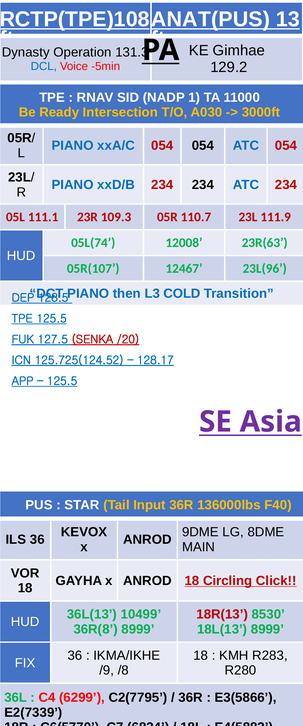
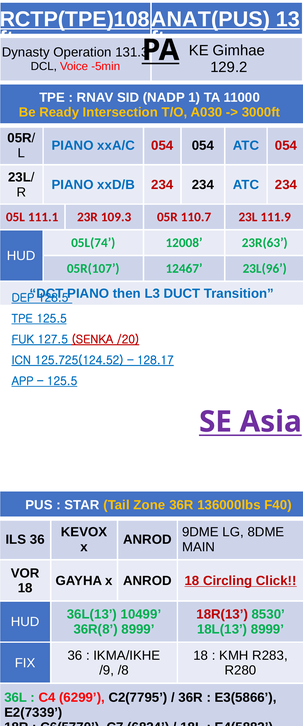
DCL colour: blue -> black (44, 66)
COLD: COLD -> DUCT (182, 293)
Input: Input -> Zone (149, 504)
